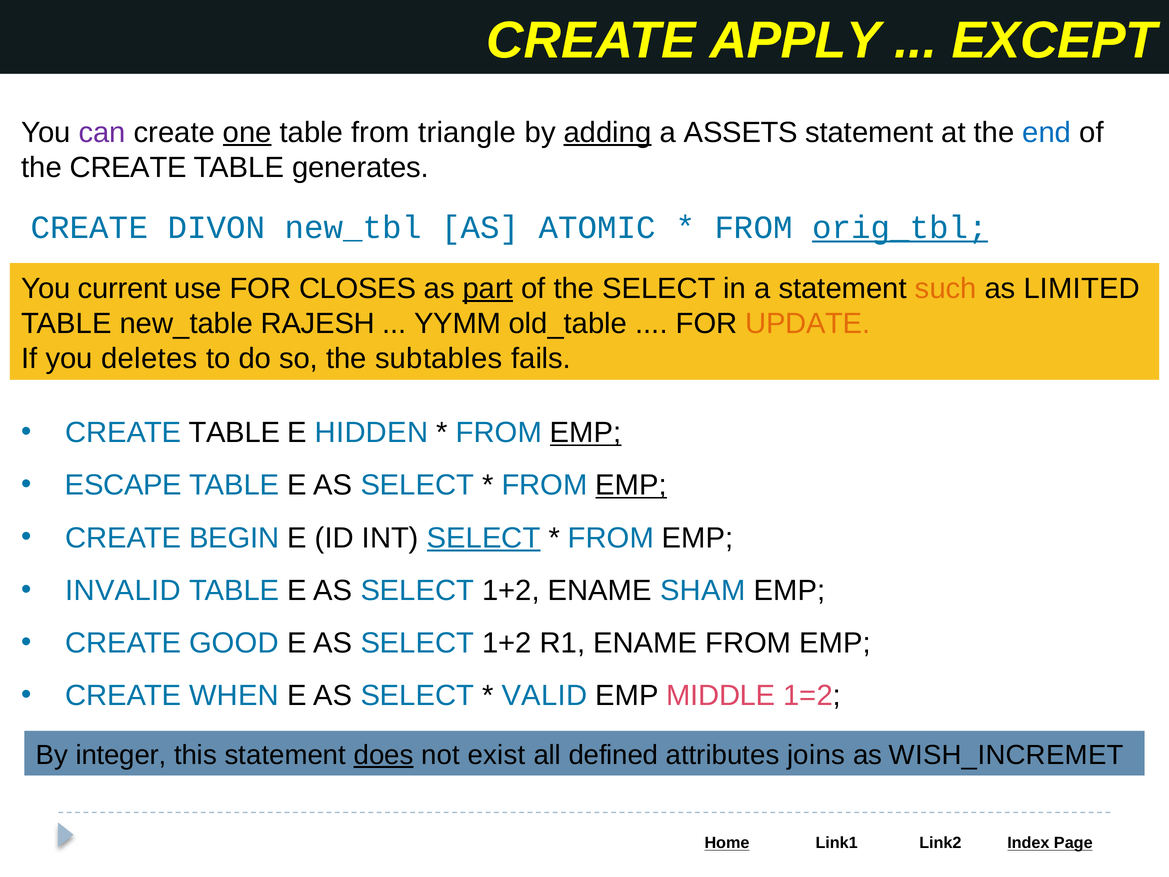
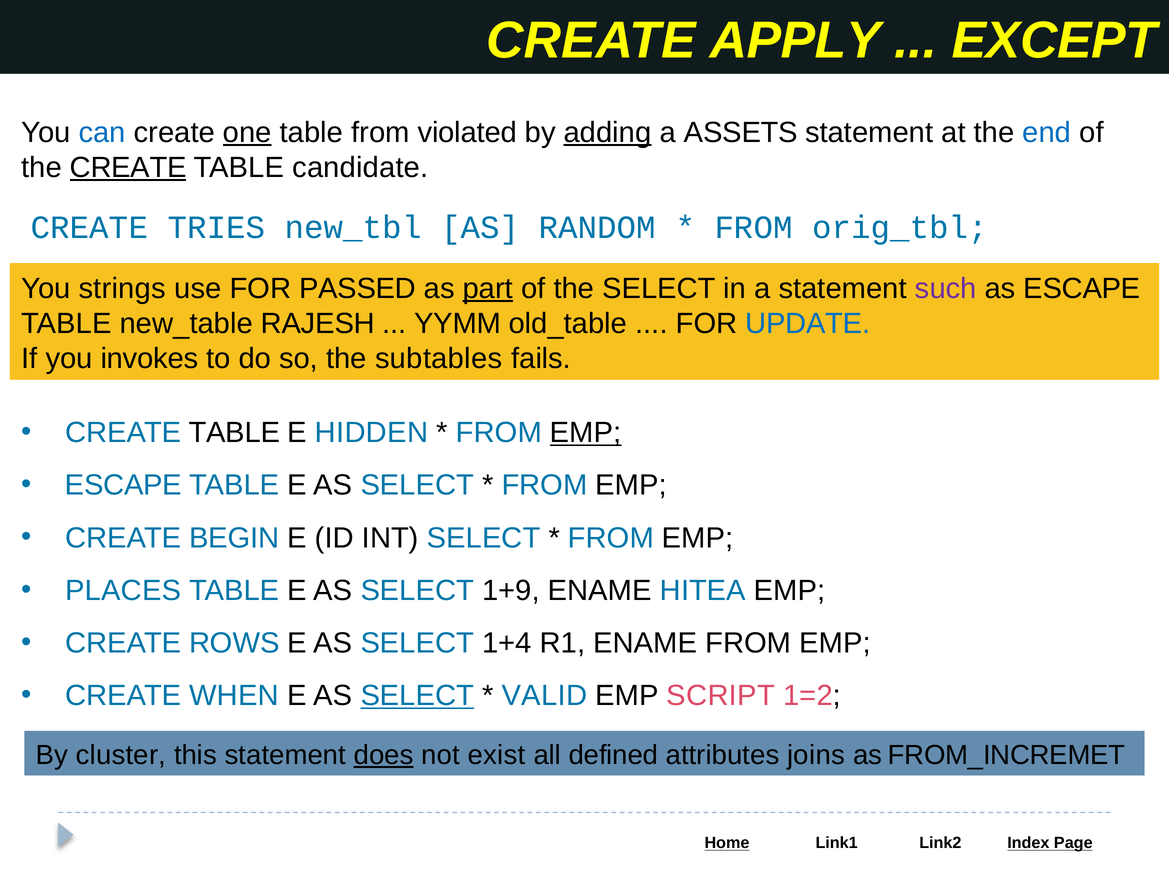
can colour: purple -> blue (102, 132)
triangle: triangle -> violated (467, 132)
CREATE underline: none -> present (128, 168)
generates: generates -> candidate (360, 168)
DIVON: DIVON -> TRIES (216, 227)
ATOMIC: ATOMIC -> RANDOM (597, 227)
orig_tbl underline: present -> none (900, 227)
current: current -> strings (122, 288)
CLOSES: CLOSES -> PASSED (358, 288)
such colour: orange -> purple (946, 288)
as LIMITED: LIMITED -> ESCAPE (1082, 288)
UPDATE colour: orange -> blue (808, 323)
deletes: deletes -> invokes (149, 358)
EMP underline: present -> none (631, 485)
SELECT underline: present -> none (484, 538)
INVALID: INVALID -> PLACES (123, 590)
1+2: 1+2 -> 1+9 (511, 590)
SHAM: SHAM -> HITEA (703, 590)
GOOD: GOOD -> ROWS (234, 643)
1+2: 1+2 -> 1+4 (507, 643)
SELECT underline: none -> present (417, 696)
MIDDLE: MIDDLE -> SCRIPT (721, 696)
integer: integer -> cluster (121, 755)
WISH_INCREMET: WISH_INCREMET -> FROM_INCREMET (1007, 755)
